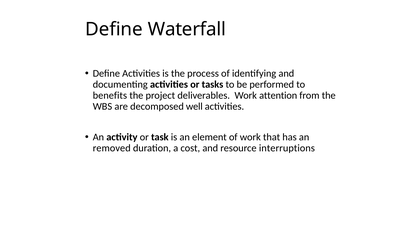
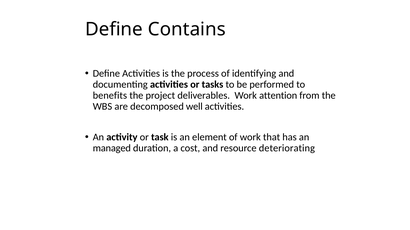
Waterfall: Waterfall -> Contains (187, 29)
removed: removed -> managed (112, 149)
interruptions: interruptions -> deteriorating (287, 149)
